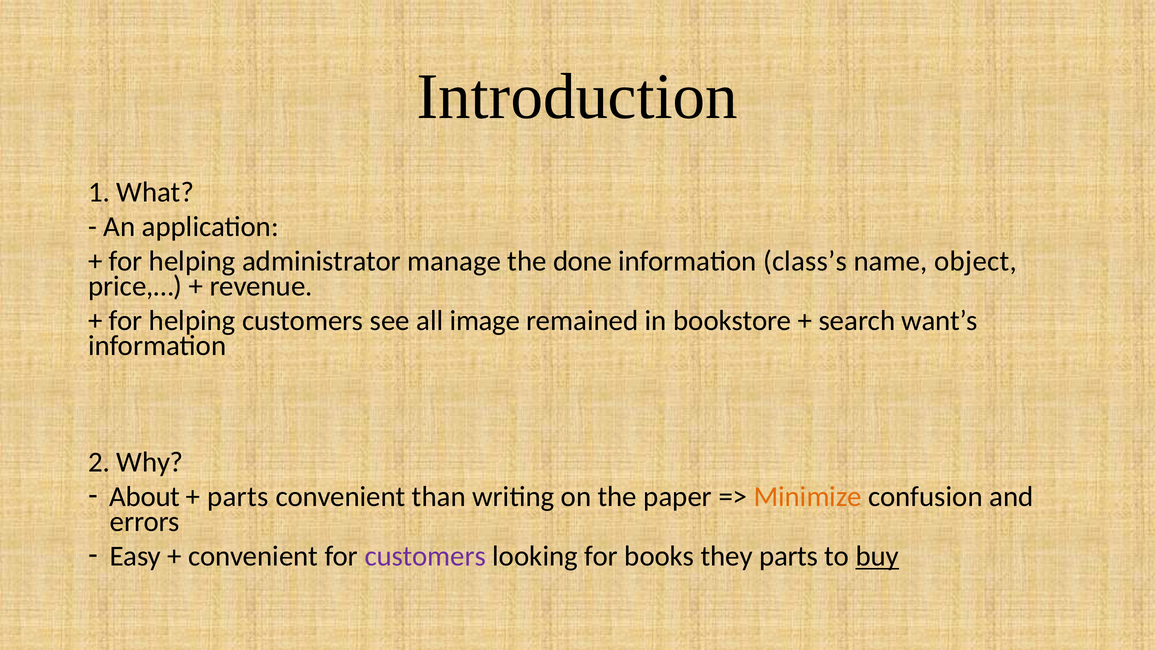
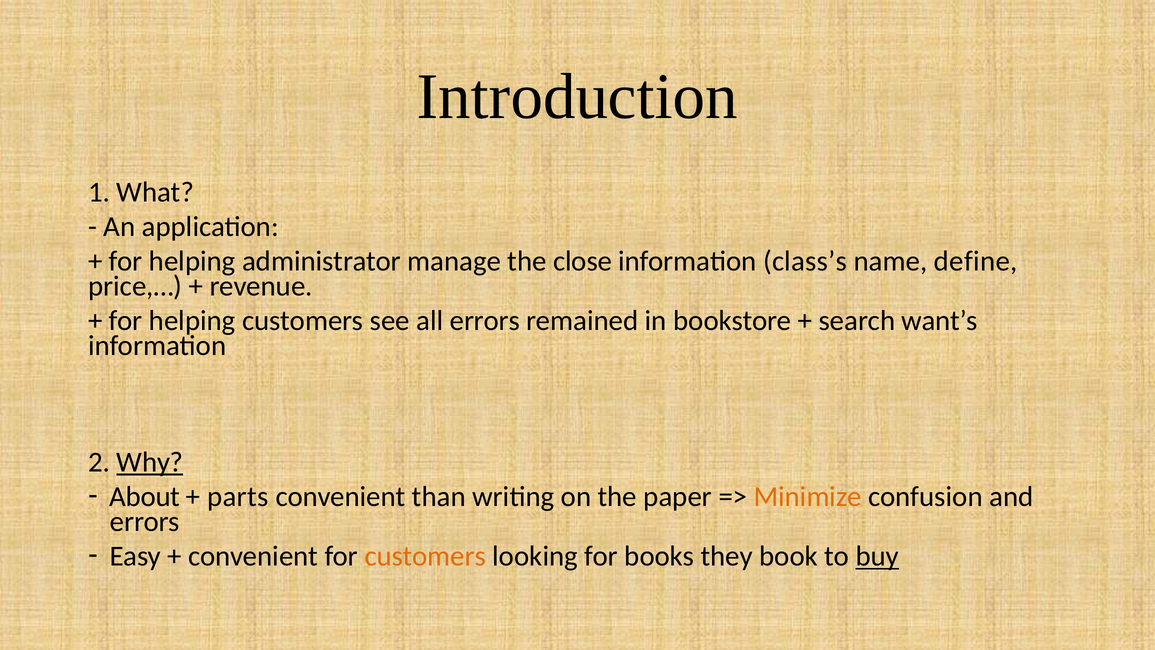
done: done -> close (583, 261)
object: object -> define (976, 261)
all image: image -> errors (485, 321)
Why underline: none -> present (150, 462)
customers colour: purple -> orange (425, 556)
they parts: parts -> book (789, 556)
